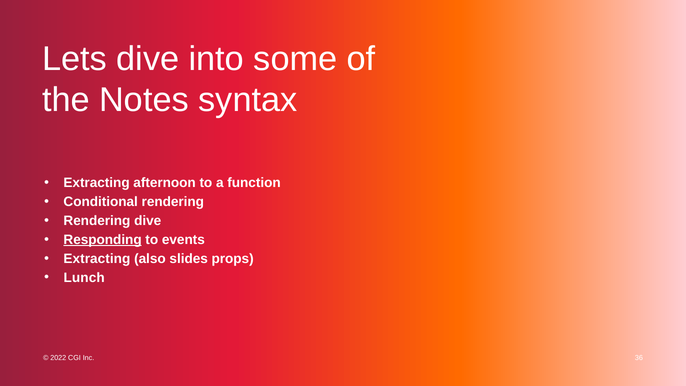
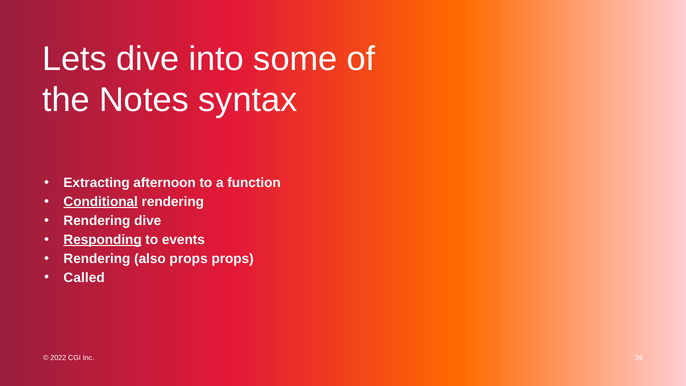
Conditional underline: none -> present (101, 202)
Extracting: Extracting -> Rendering (97, 259)
also slides: slides -> props (189, 259)
Lunch: Lunch -> Called (84, 277)
